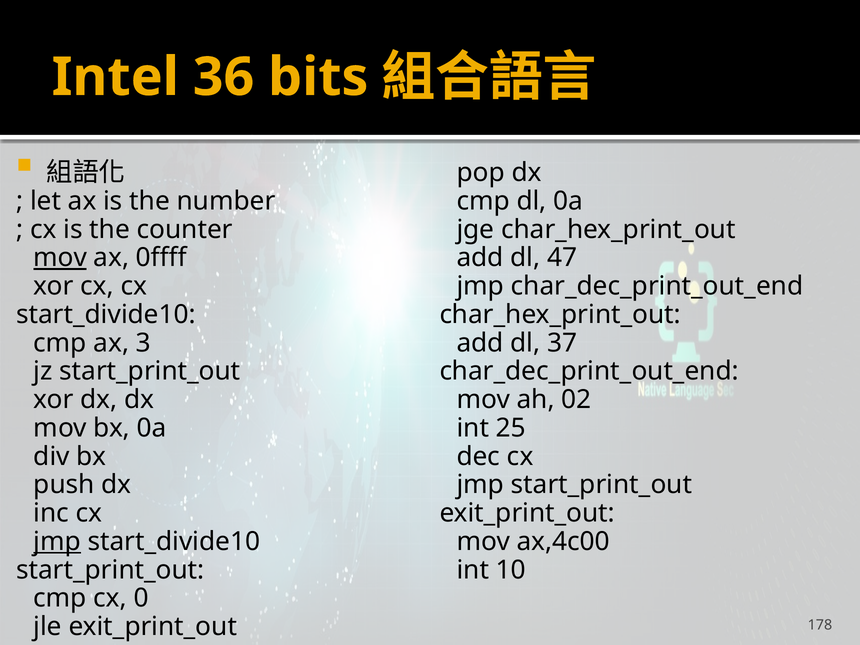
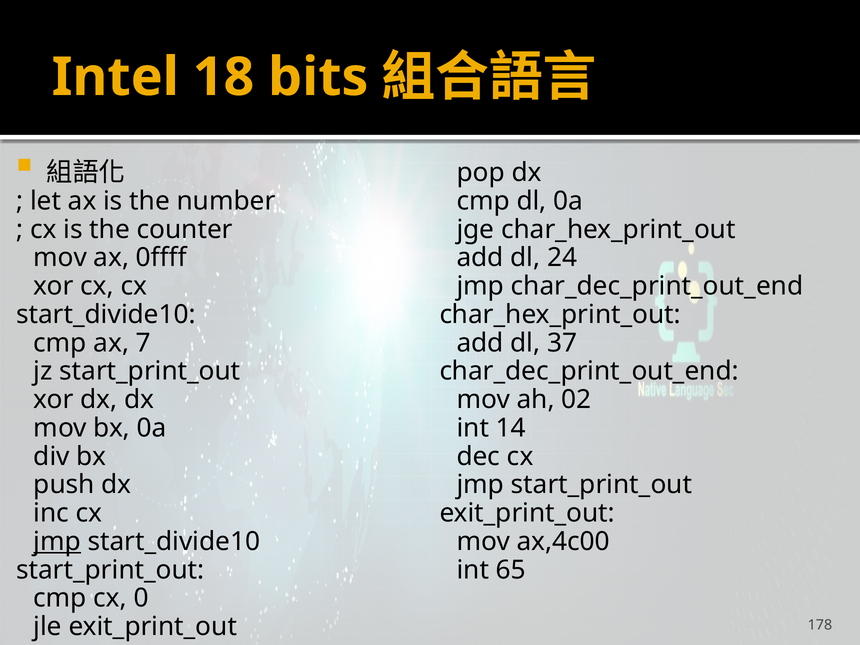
36: 36 -> 18 (223, 77)
mov underline: present -> none (60, 258)
47: 47 -> 24 (562, 258)
3: 3 -> 7 (143, 343)
25: 25 -> 14 (511, 428)
10: 10 -> 65 (511, 570)
